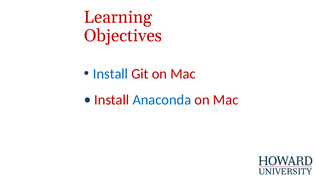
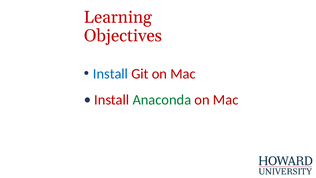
Anaconda colour: blue -> green (162, 100)
